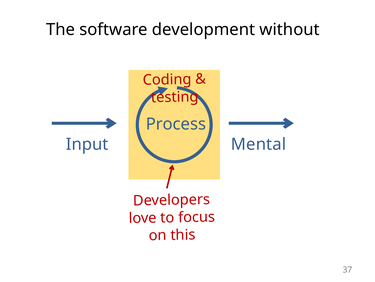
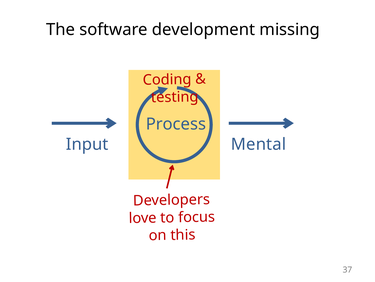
without: without -> missing (290, 30)
